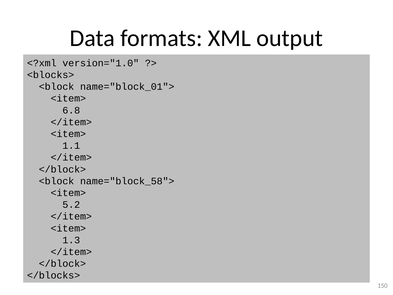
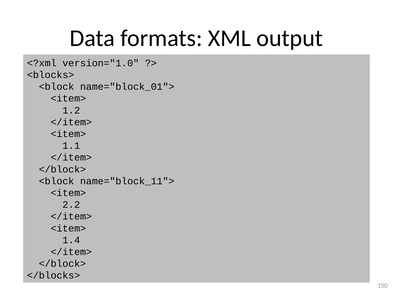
6.8: 6.8 -> 1.2 (71, 110)
name="block_58">: name="block_58"> -> name="block_11"> (127, 181)
5.2: 5.2 -> 2.2 (71, 205)
1.3: 1.3 -> 1.4 (71, 240)
